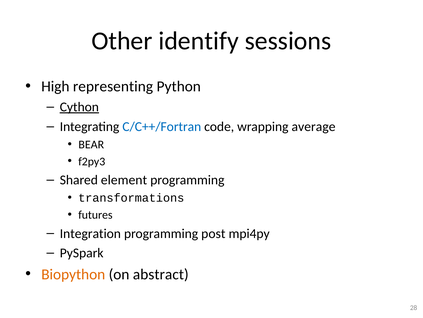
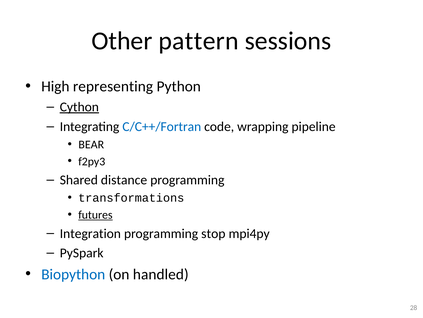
identify: identify -> pattern (199, 41)
average: average -> pipeline (314, 126)
element: element -> distance (124, 180)
futures underline: none -> present (95, 214)
post: post -> stop (213, 233)
Biopython colour: orange -> blue (73, 274)
abstract: abstract -> handled (161, 274)
